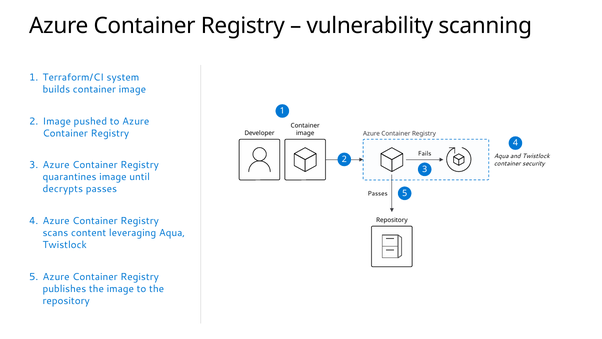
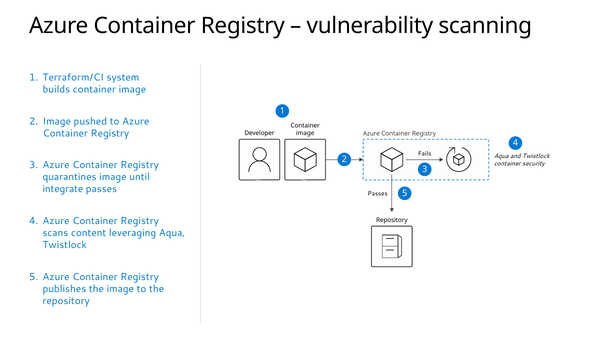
decrypts: decrypts -> integrate (63, 189)
